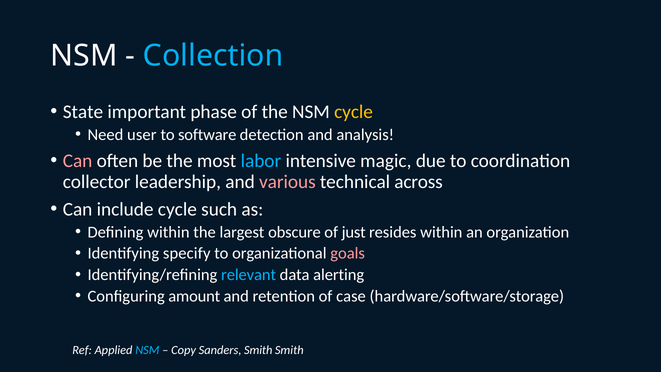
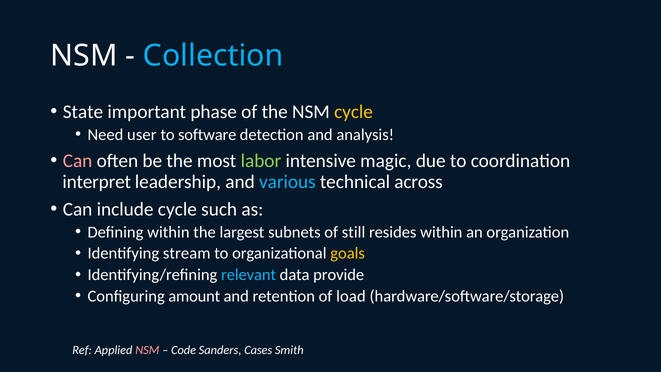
labor colour: light blue -> light green (261, 161)
collector: collector -> interpret (97, 182)
various colour: pink -> light blue (287, 182)
obscure: obscure -> subnets (294, 232)
just: just -> still (354, 232)
specify: specify -> stream (187, 253)
goals colour: pink -> yellow (348, 253)
alerting: alerting -> provide (339, 275)
case: case -> load (351, 296)
NSM colour: light blue -> pink (147, 350)
Copy: Copy -> Code (184, 350)
Sanders Smith: Smith -> Cases (258, 350)
